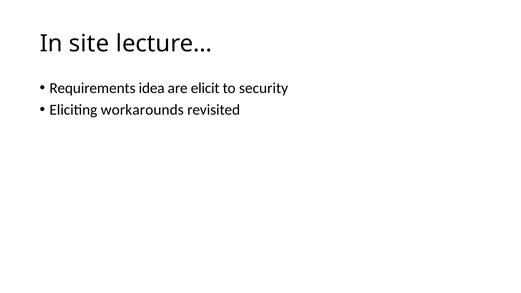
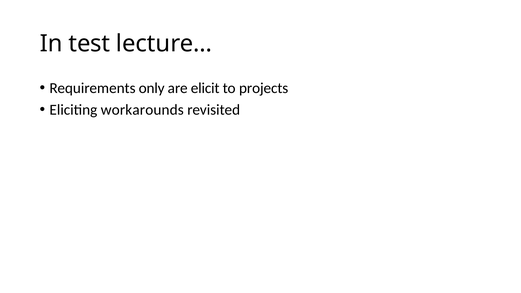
site: site -> test (89, 44)
idea: idea -> only (152, 88)
security: security -> projects (264, 88)
